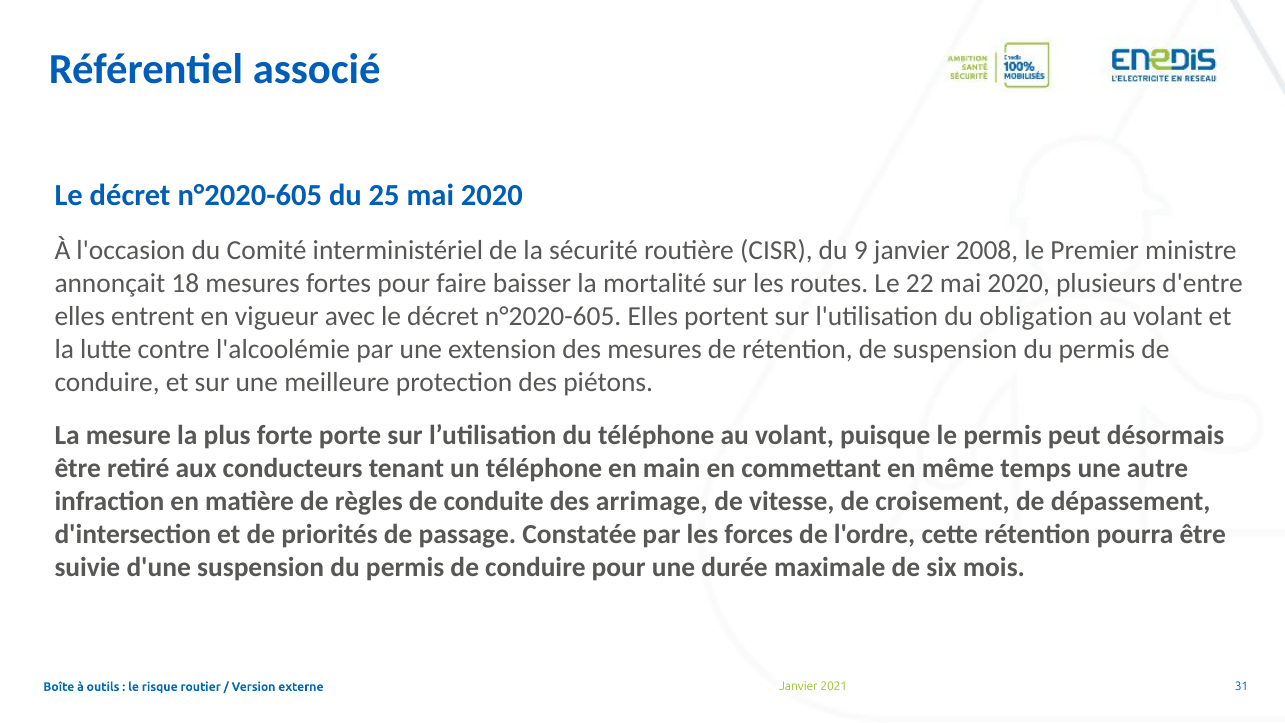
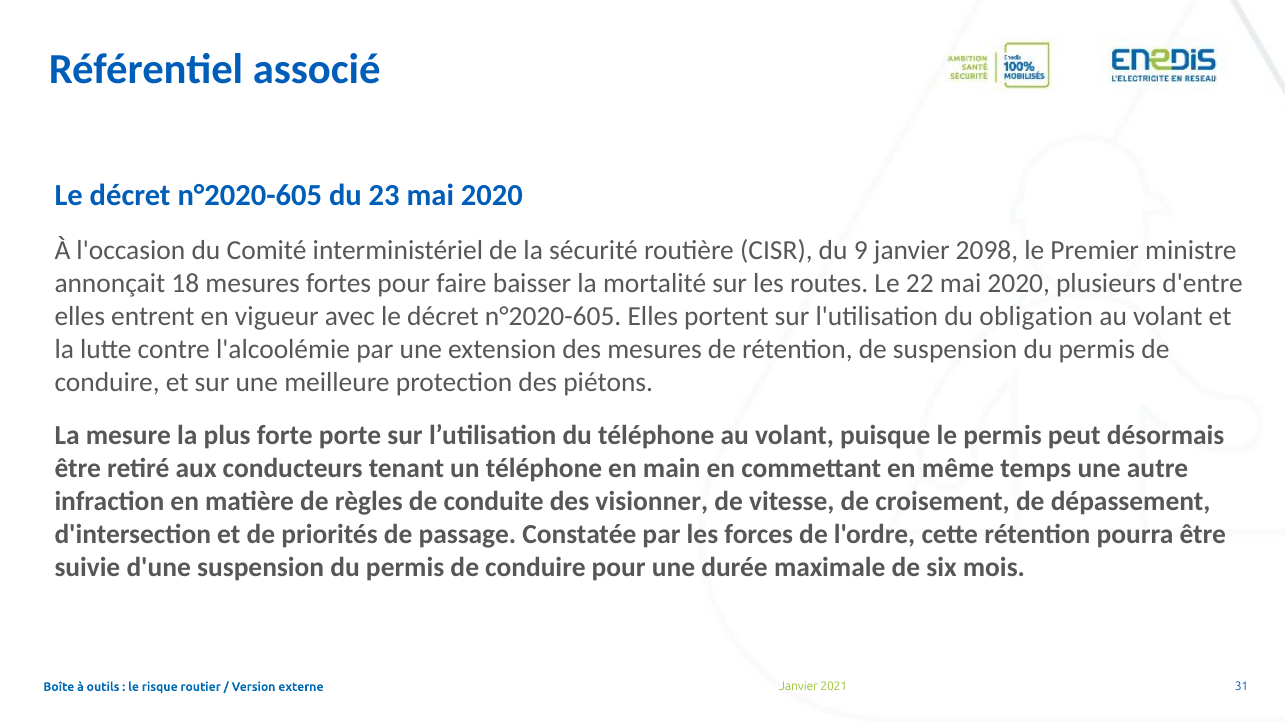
25: 25 -> 23 (384, 196)
2008: 2008 -> 2098 (987, 250)
arrimage: arrimage -> visionner (652, 501)
